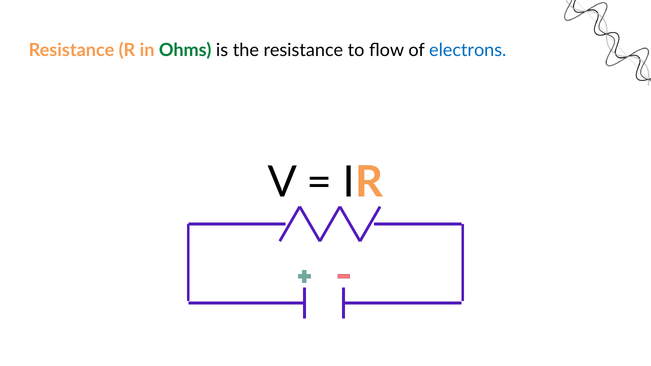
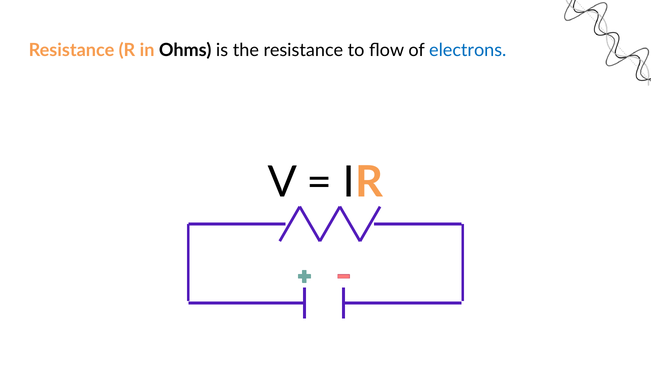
Ohms colour: green -> black (185, 50)
